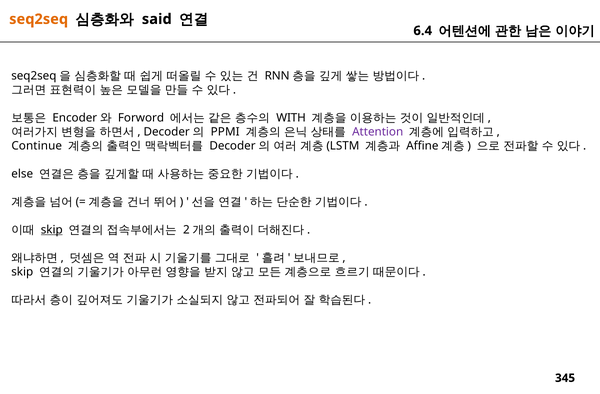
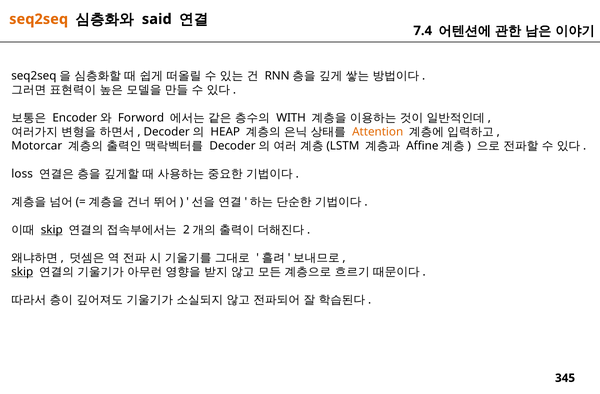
6.4: 6.4 -> 7.4 (423, 31)
PPMI: PPMI -> HEAP (225, 132)
Attention colour: purple -> orange (378, 132)
Continue: Continue -> Motorcar (37, 146)
else: else -> loss (22, 174)
skip underline: none -> present (22, 272)
